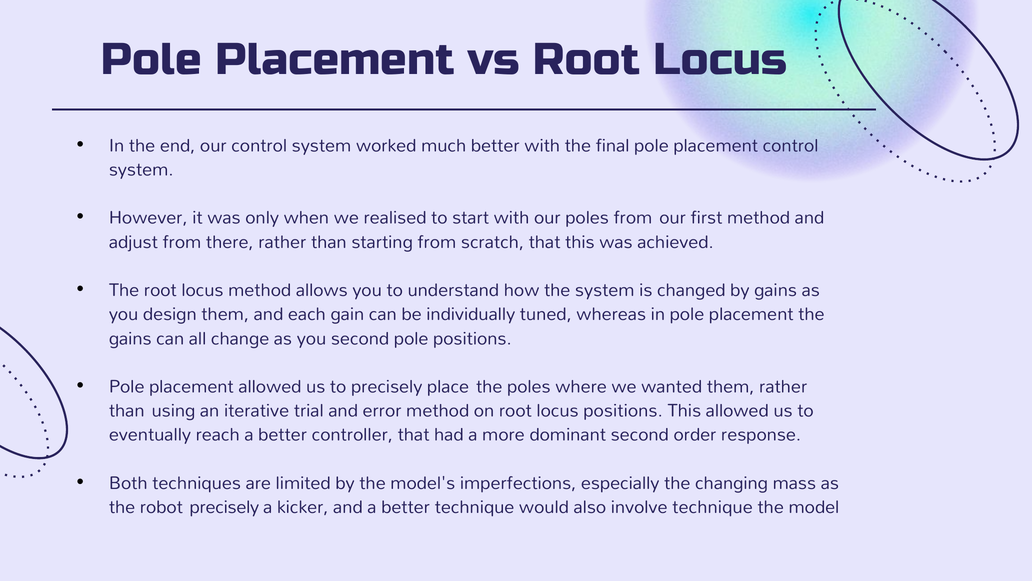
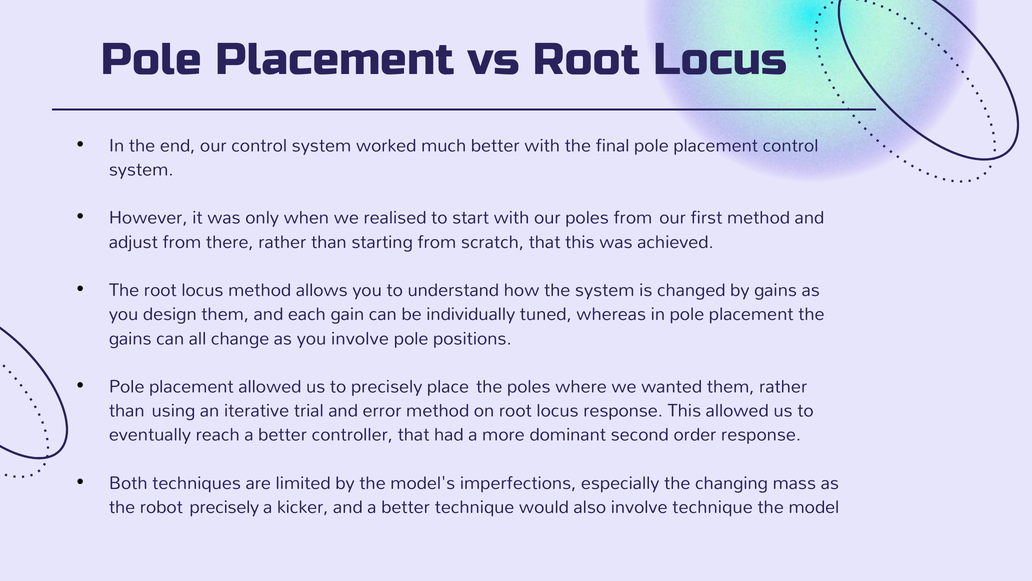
you second: second -> involve (360, 338)
locus positions: positions -> response (623, 410)
